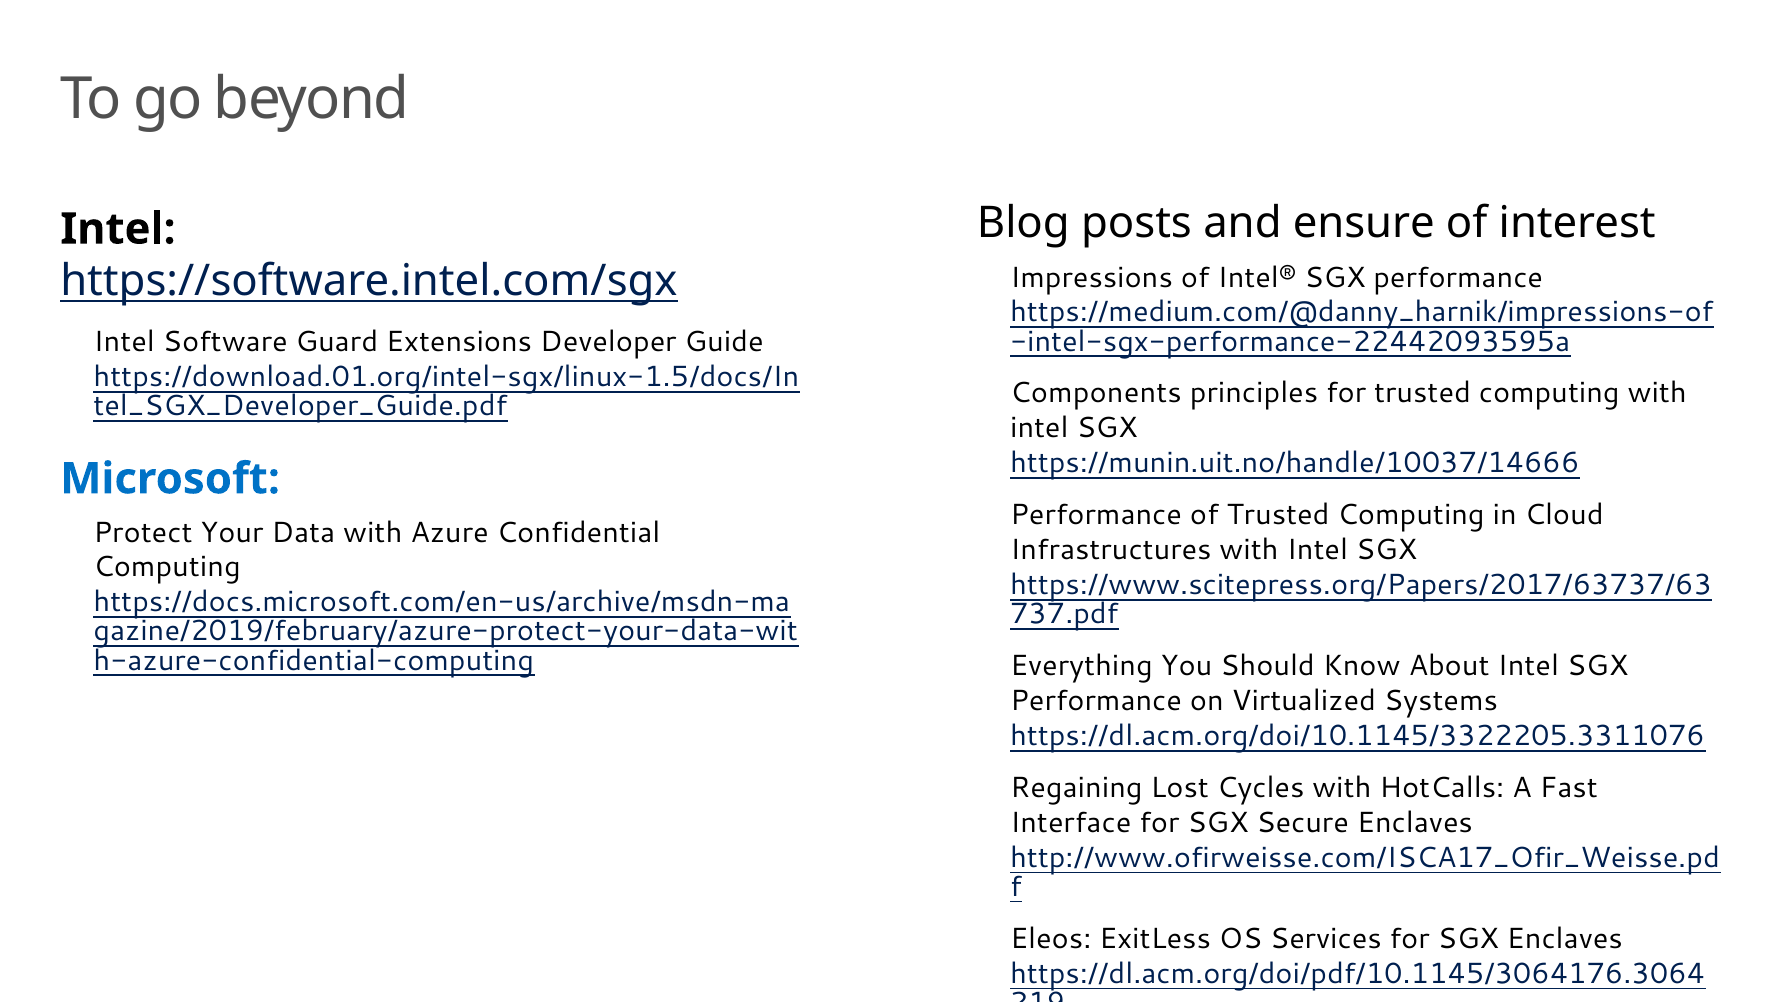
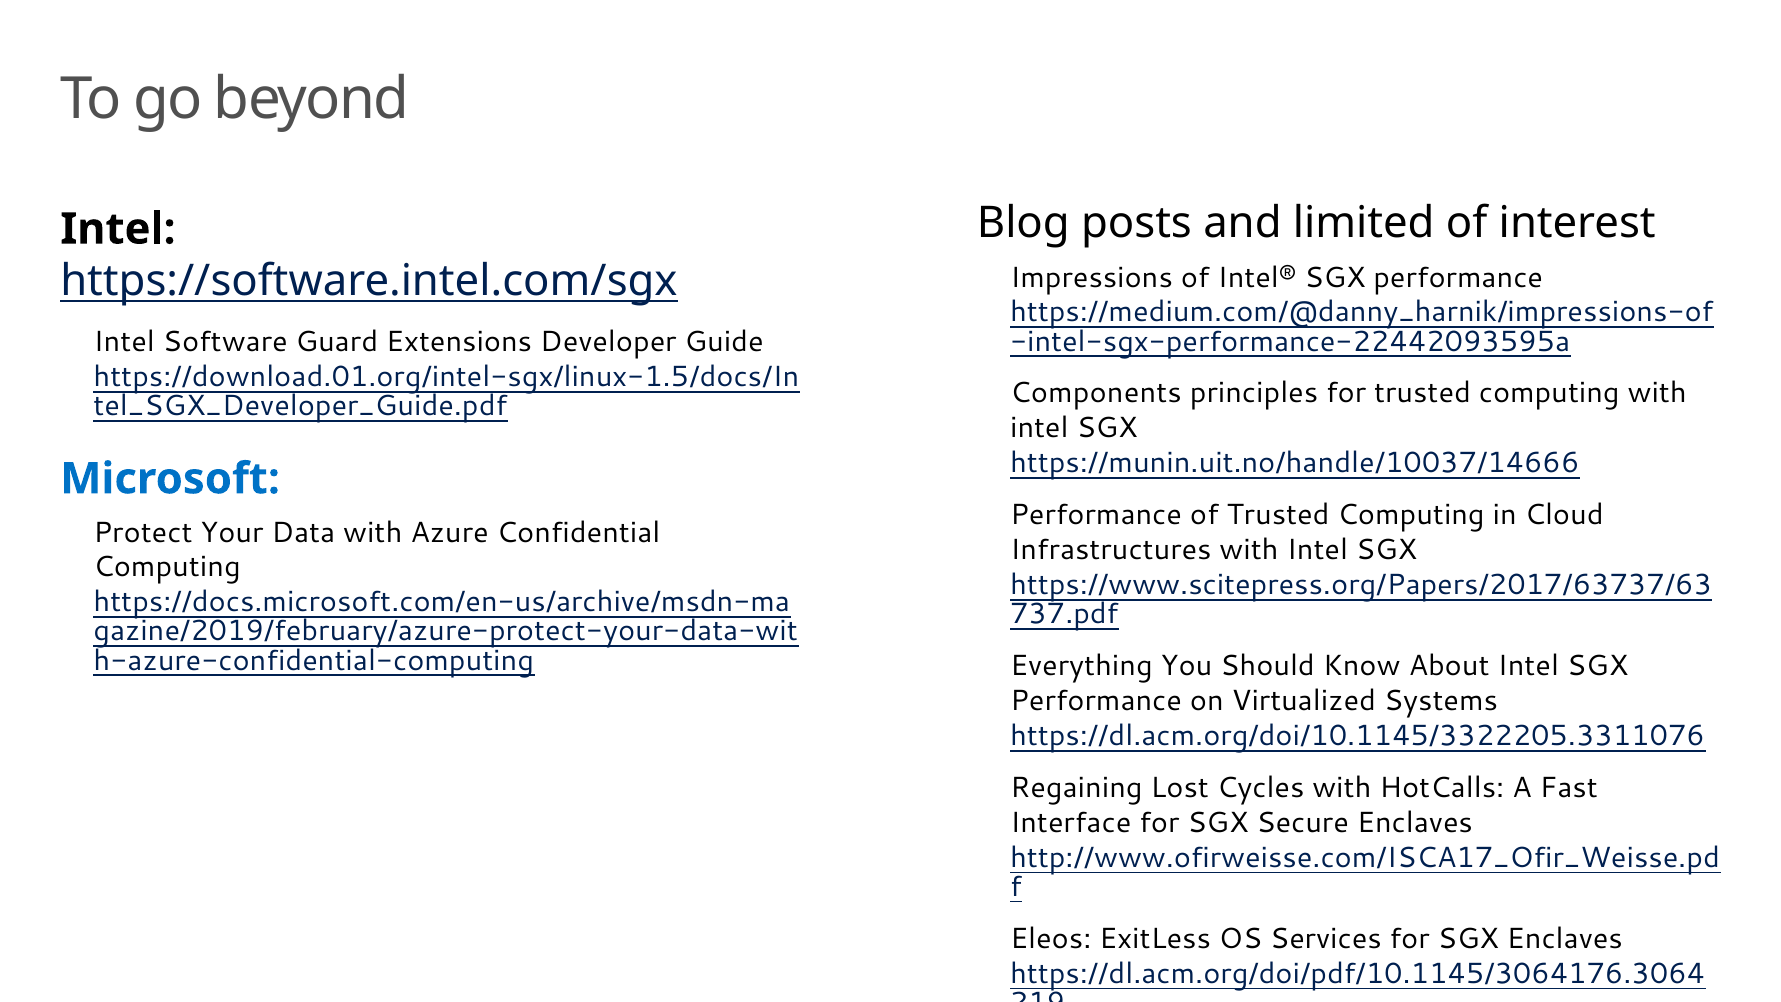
ensure: ensure -> limited (1364, 223)
